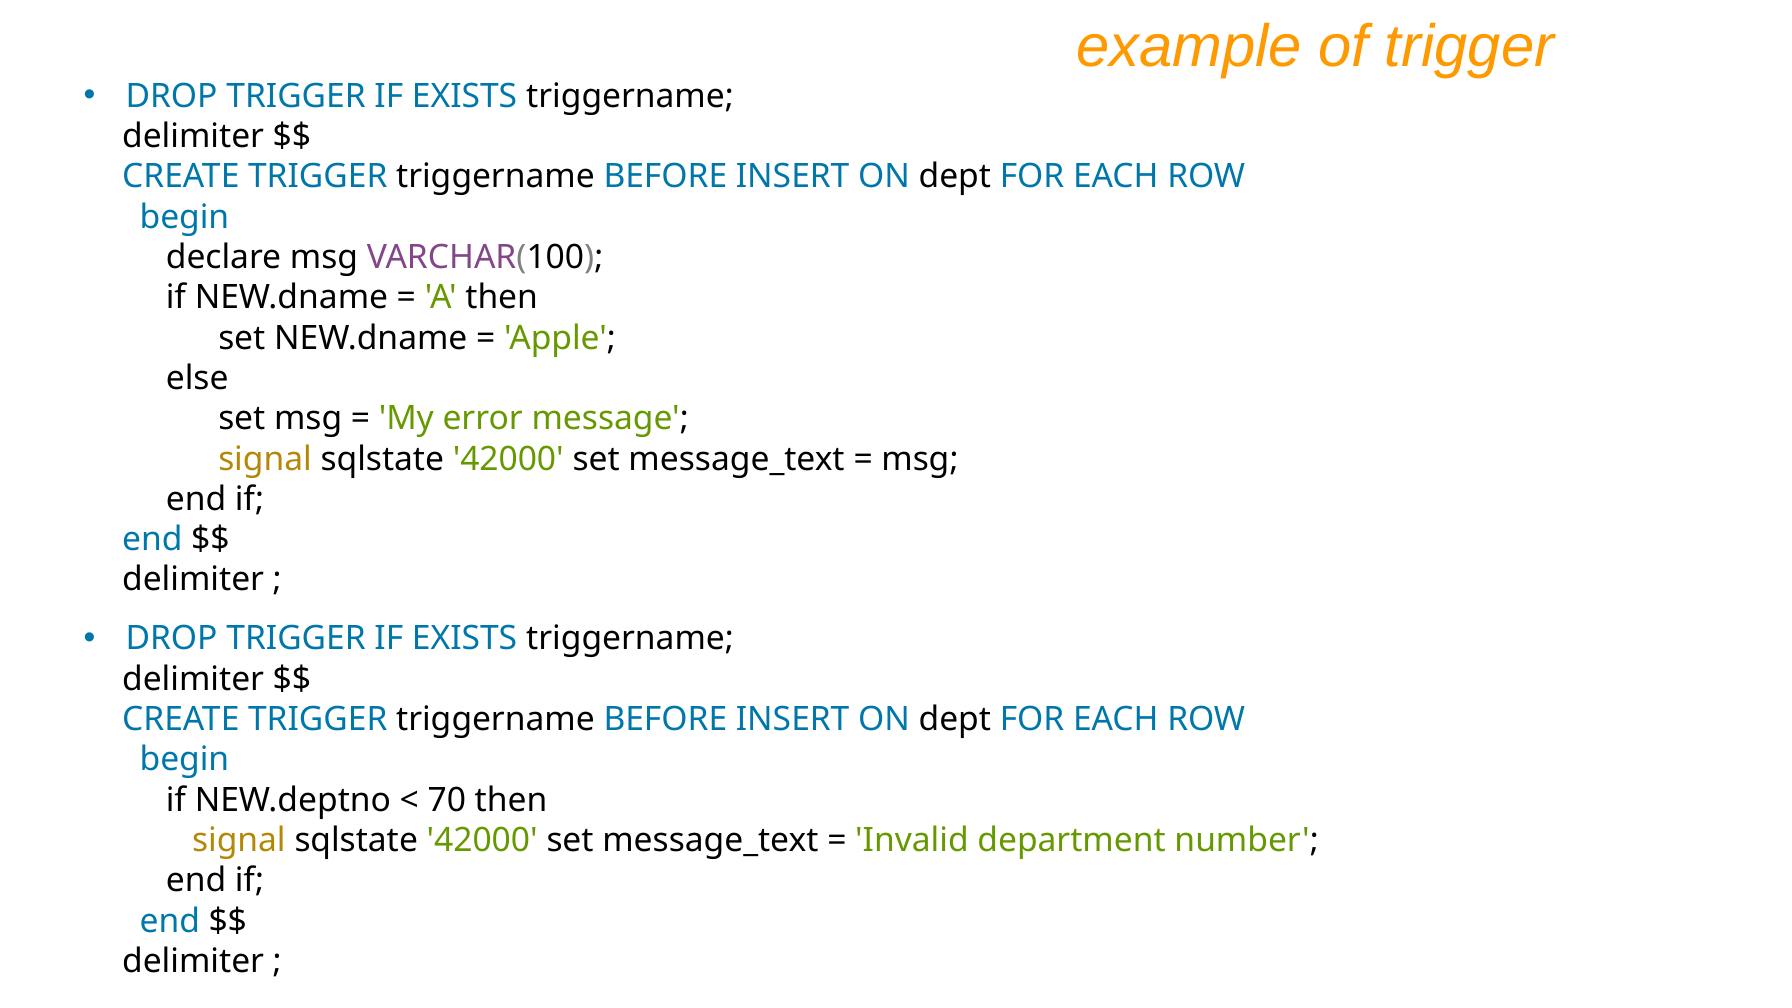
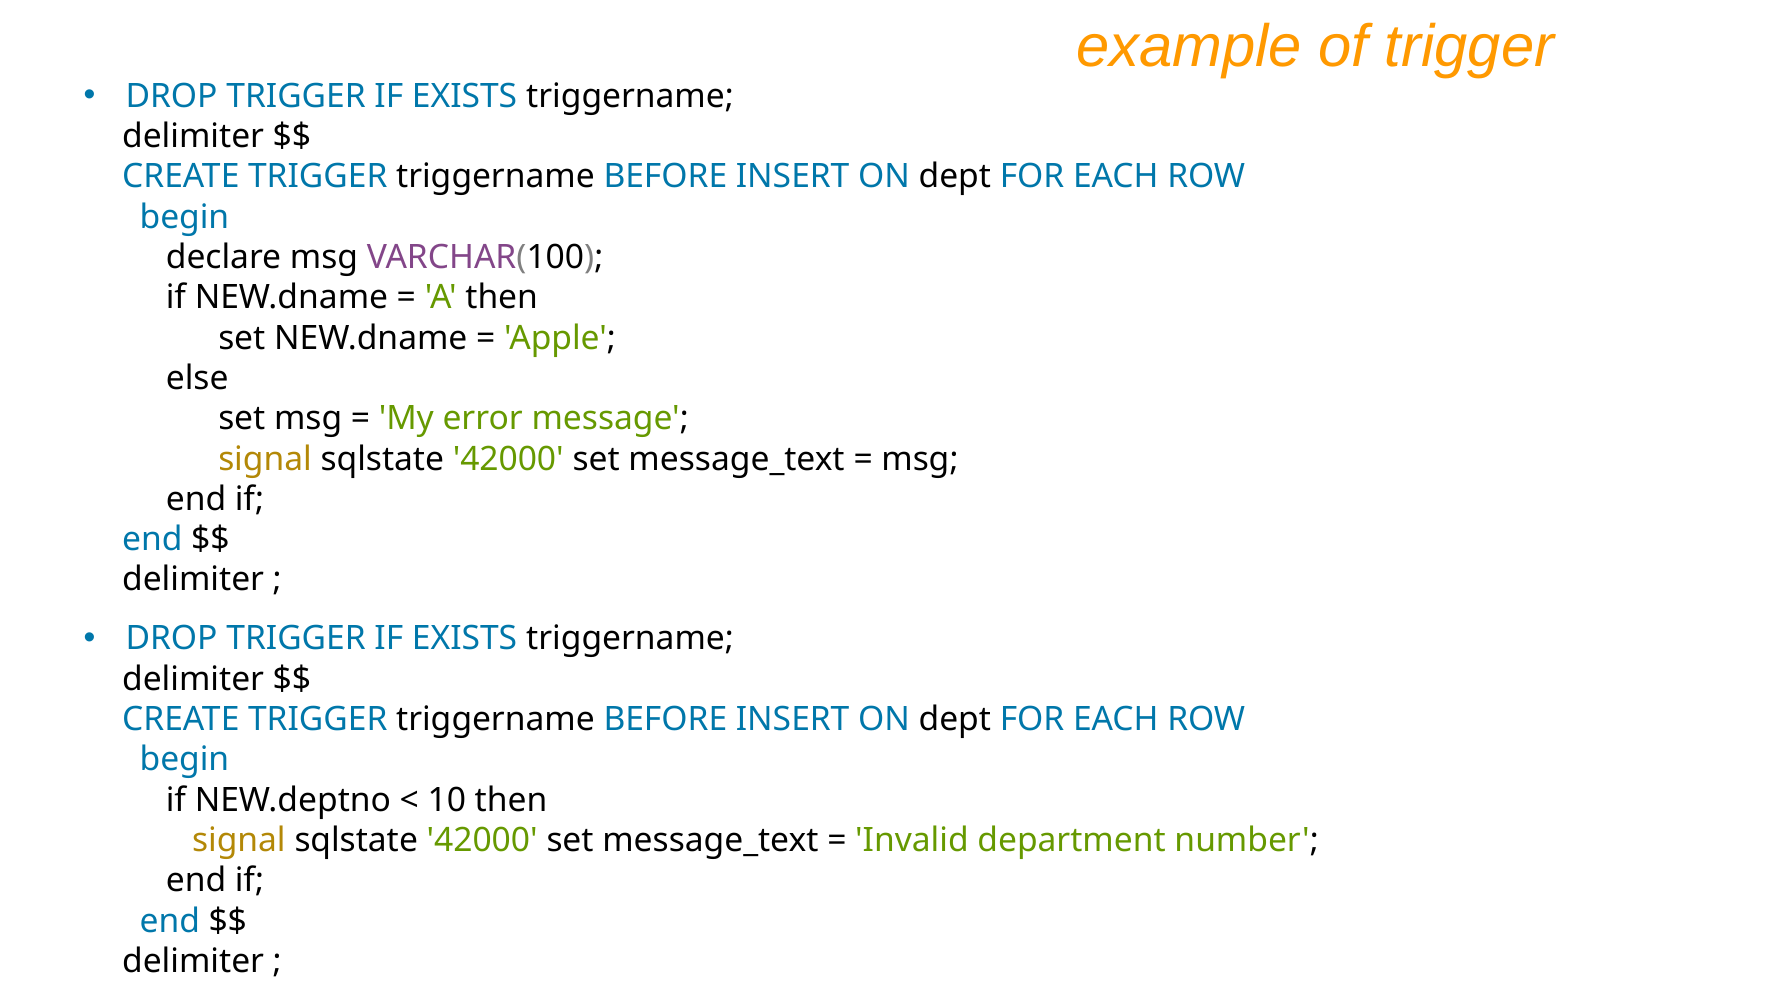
70: 70 -> 10 (447, 800)
